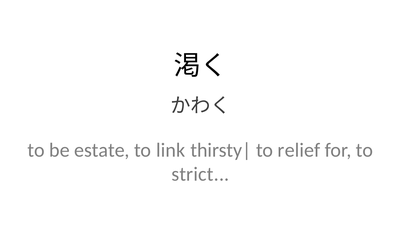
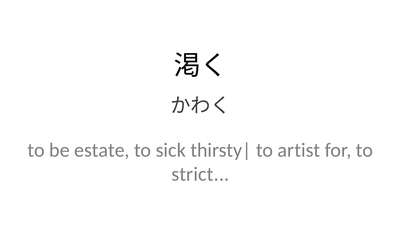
link: link -> sick (171, 150)
relief: relief -> artist (299, 150)
